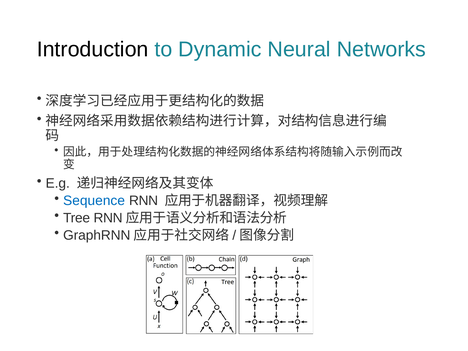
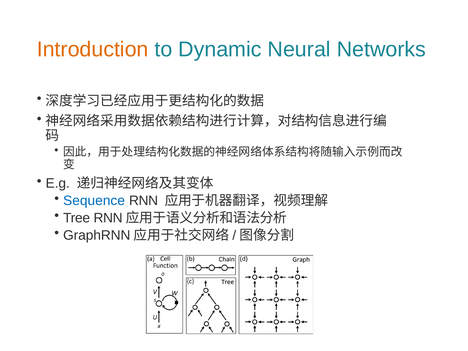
Introduction colour: black -> orange (93, 49)
